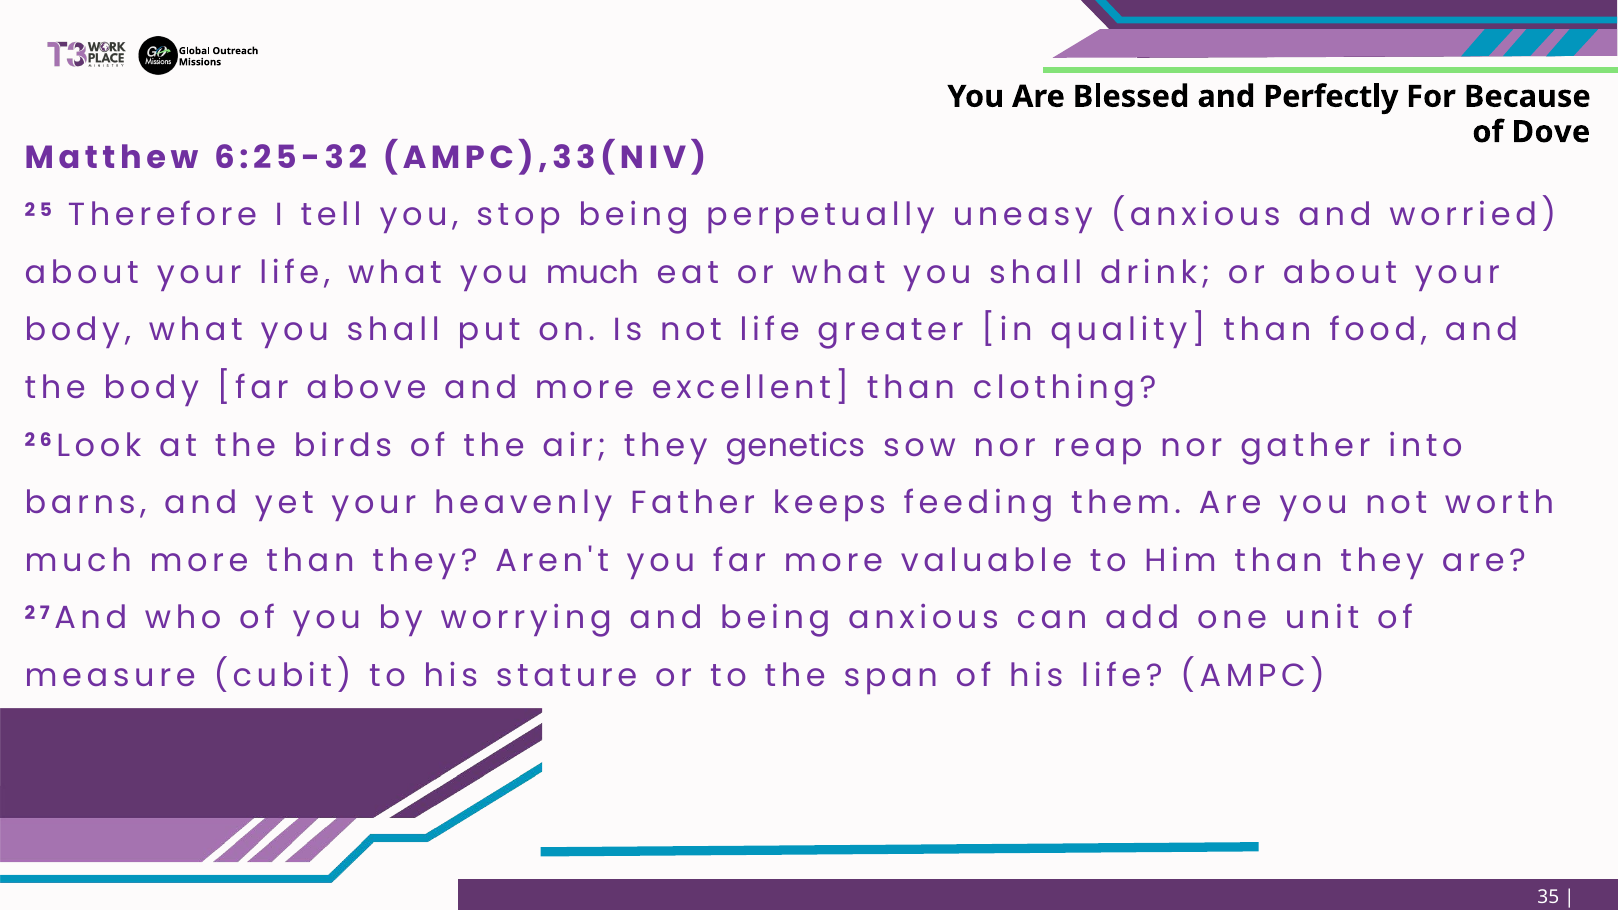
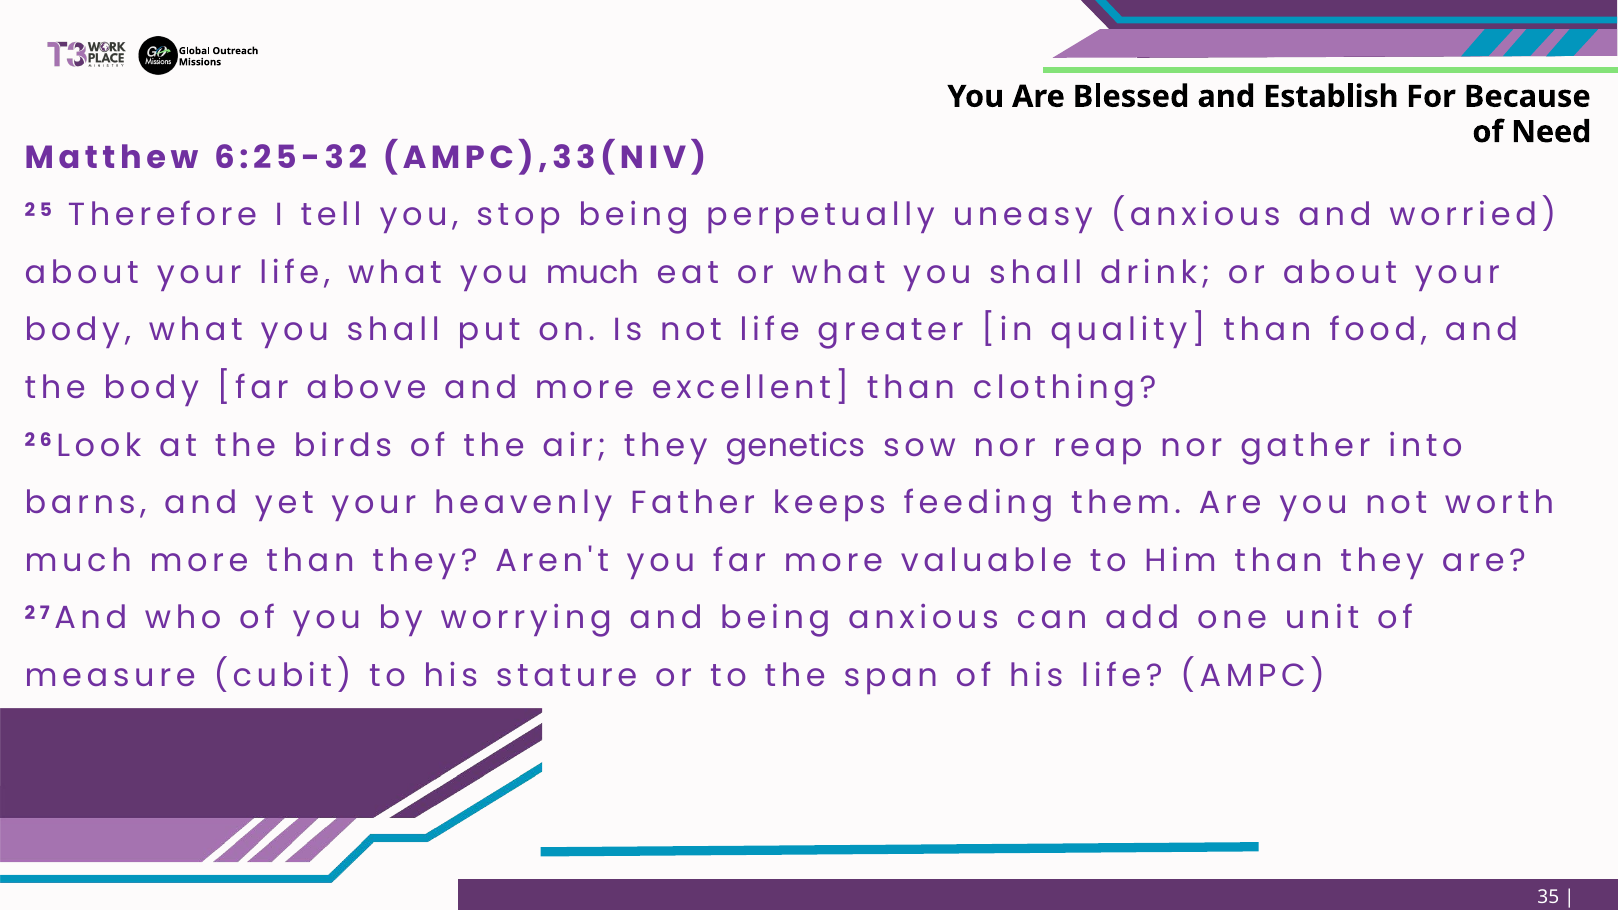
Perfectly: Perfectly -> Establish (1331, 97)
Dove: Dove -> Need (1551, 132)
